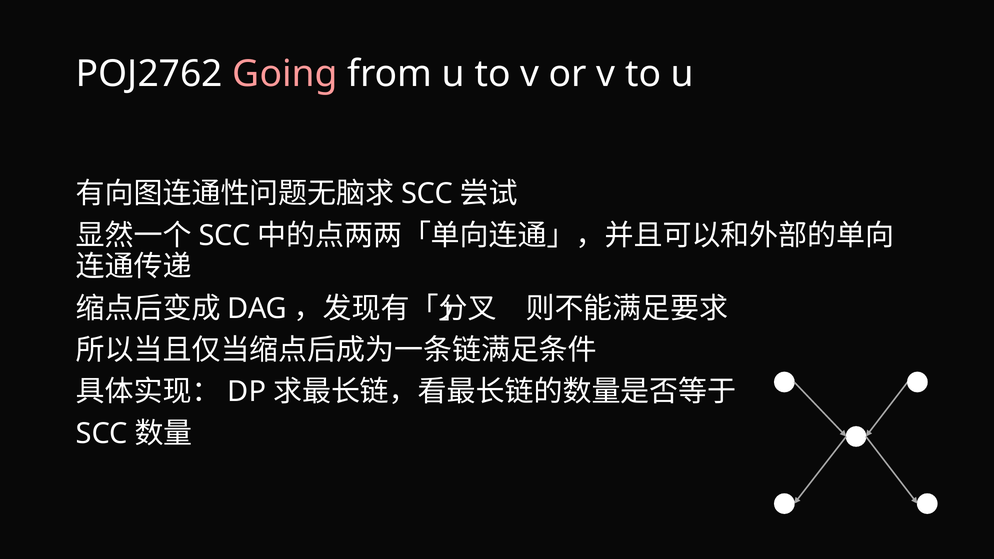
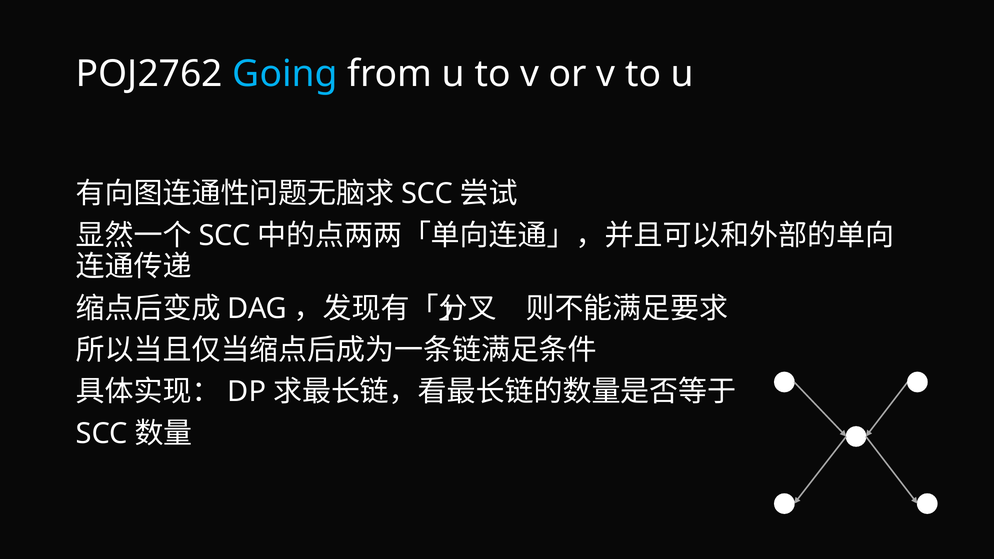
Going colour: pink -> light blue (285, 74)
